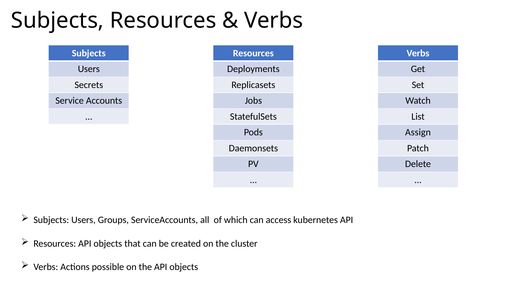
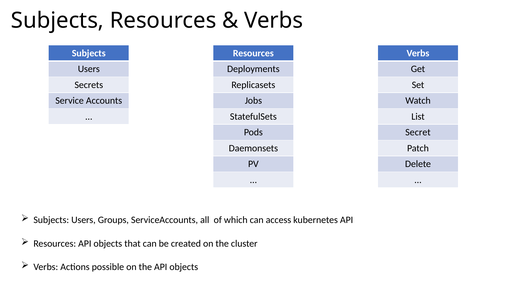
Assign: Assign -> Secret (418, 132)
